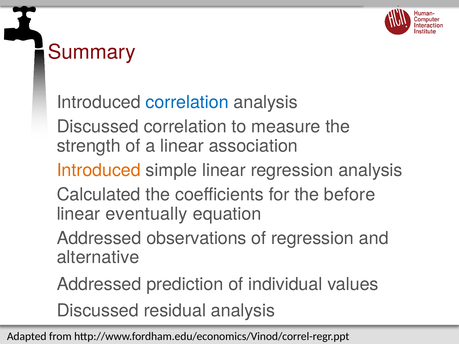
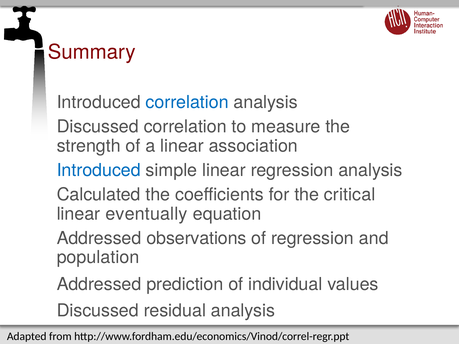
Introduced colour: orange -> blue (99, 170)
before: before -> critical (350, 195)
alternative: alternative -> population (98, 258)
